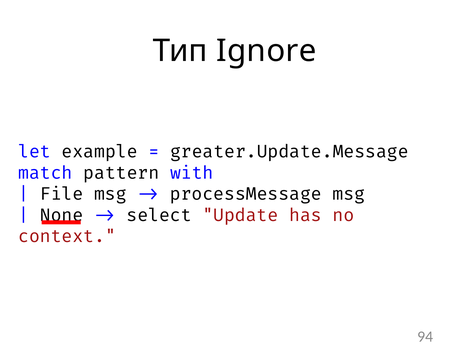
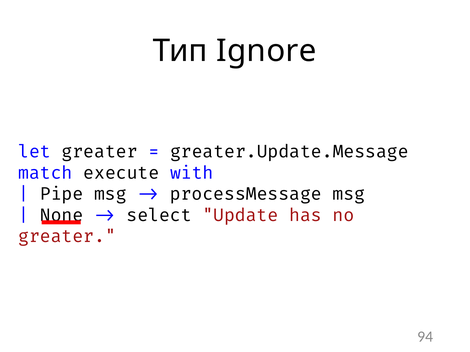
let example: example -> greater (100, 152)
pattern: pattern -> execute (121, 173)
File: File -> Pipe (62, 194)
context: context -> greater (67, 237)
